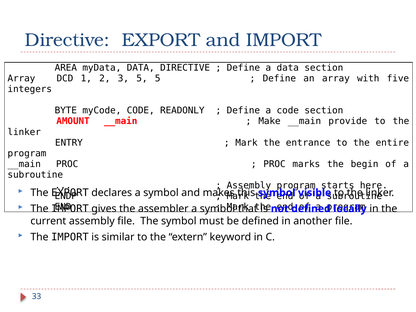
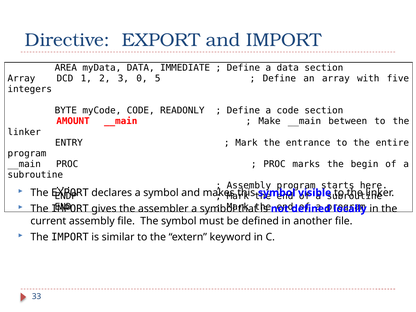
DATA DIRECTIVE: DIRECTIVE -> IMMEDIATE (185, 68)
3 5: 5 -> 0 (142, 79)
provide: provide -> between (348, 121)
